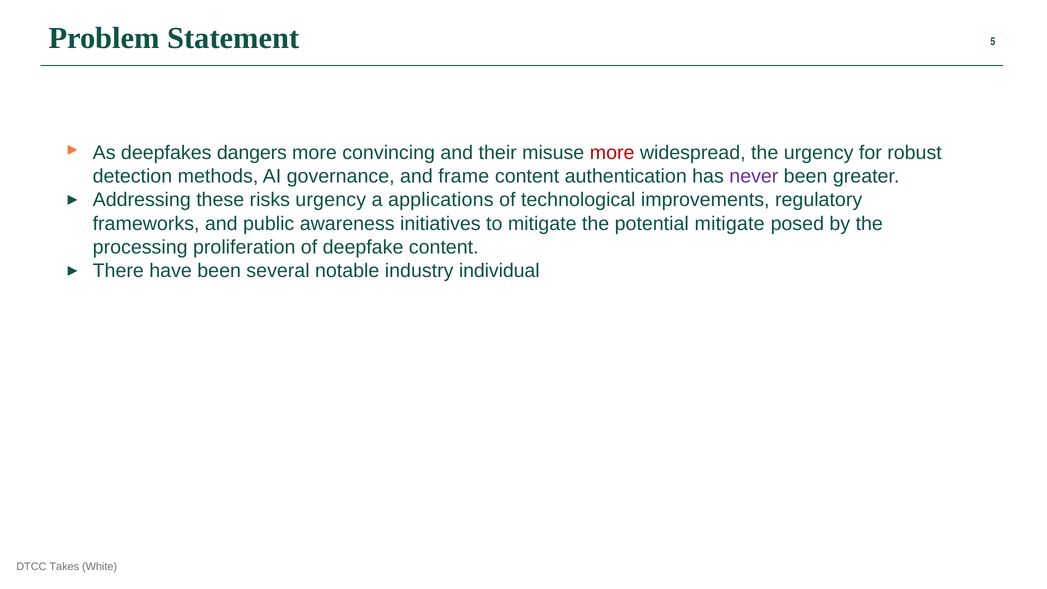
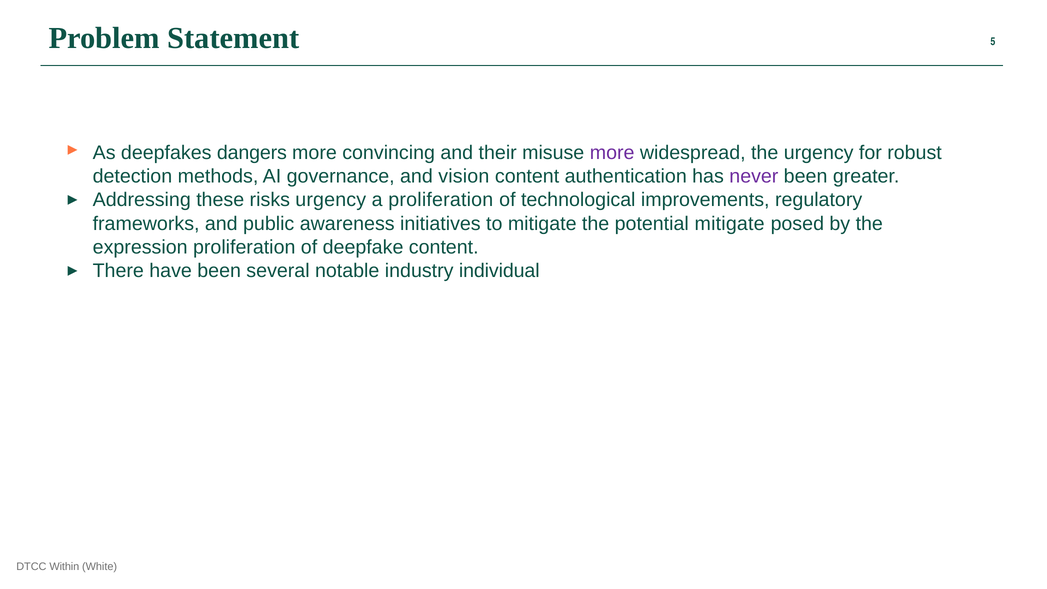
more colour: red -> purple (612, 153)
frame: frame -> vision (464, 176)
a applications: applications -> proliferation (441, 200)
processing: processing -> expression (140, 247)
Takes: Takes -> Within (64, 567)
